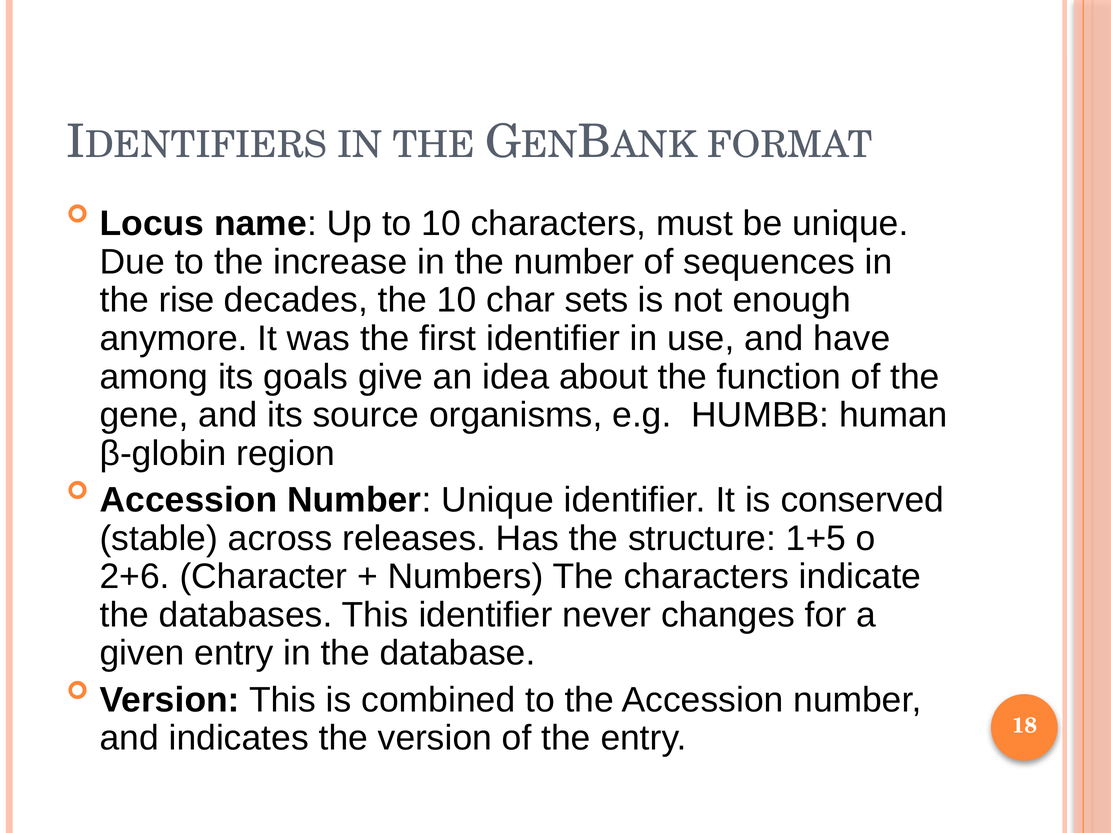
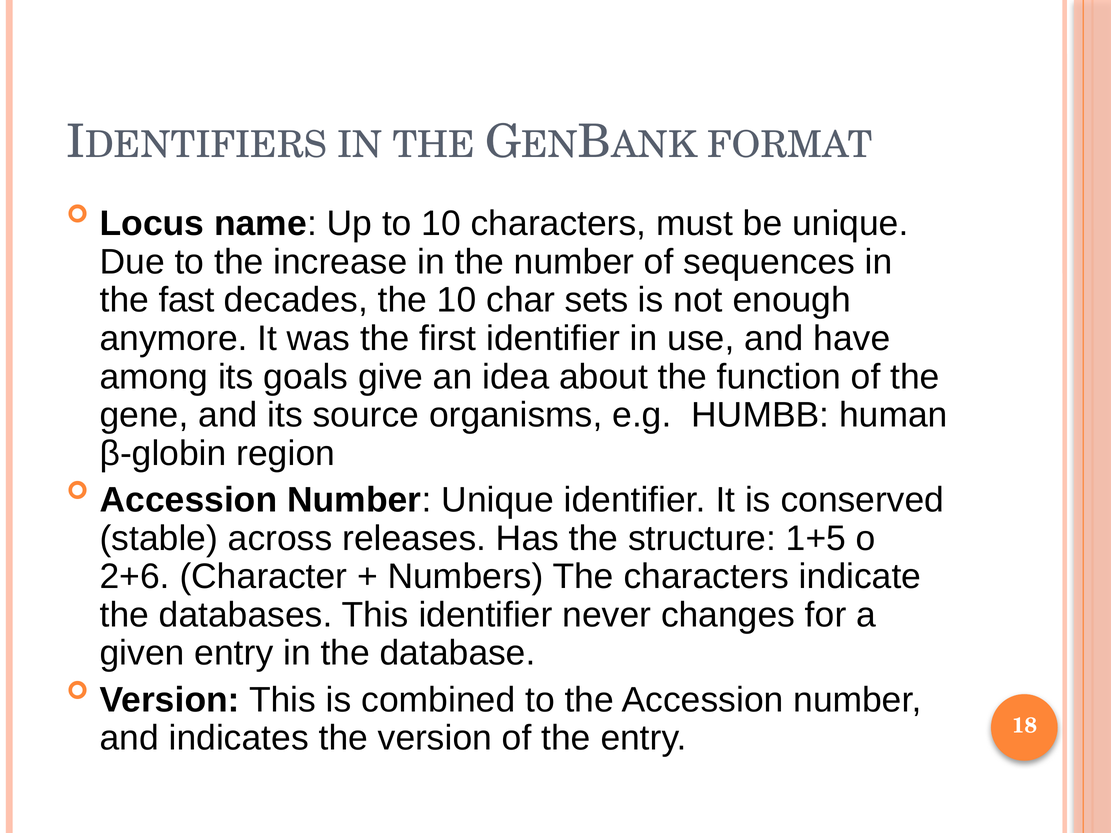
rise: rise -> fast (187, 300)
